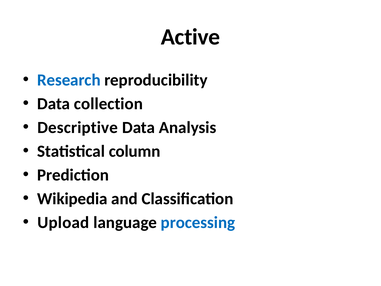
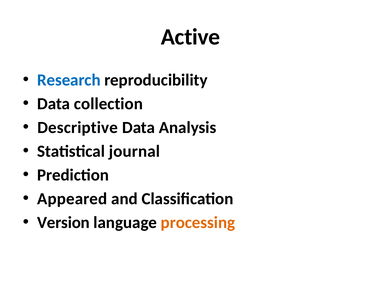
column: column -> journal (134, 151)
Wikipedia: Wikipedia -> Appeared (72, 199)
Upload: Upload -> Version (63, 222)
processing colour: blue -> orange (198, 222)
